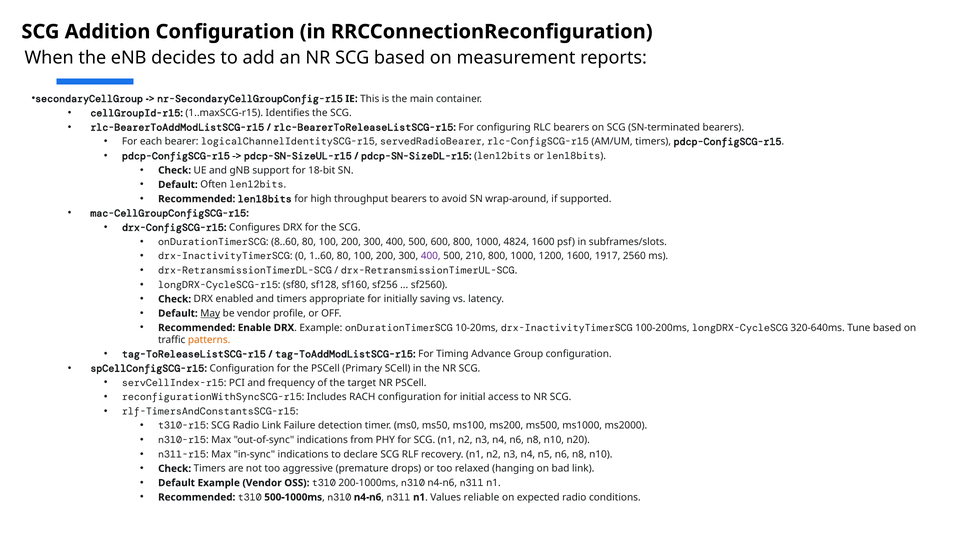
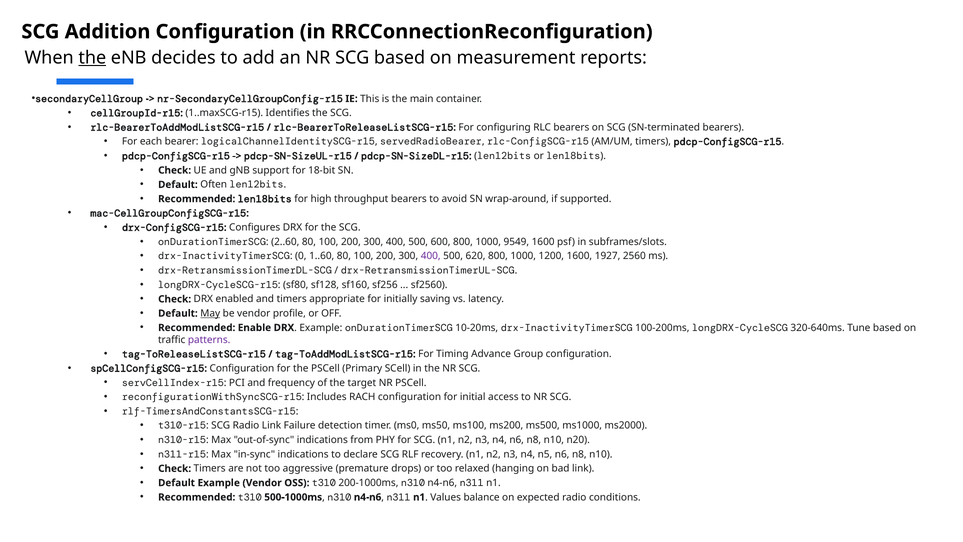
the underline: none -> present (92, 58)
8..60: 8..60 -> 2..60 (285, 242)
4824: 4824 -> 9549 (516, 242)
210: 210 -> 620 (476, 256)
1917: 1917 -> 1927 (608, 256)
patterns colour: orange -> purple (209, 340)
reliable: reliable -> balance (482, 497)
